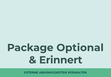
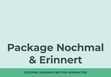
Optional: Optional -> Nochmal (80, 48)
